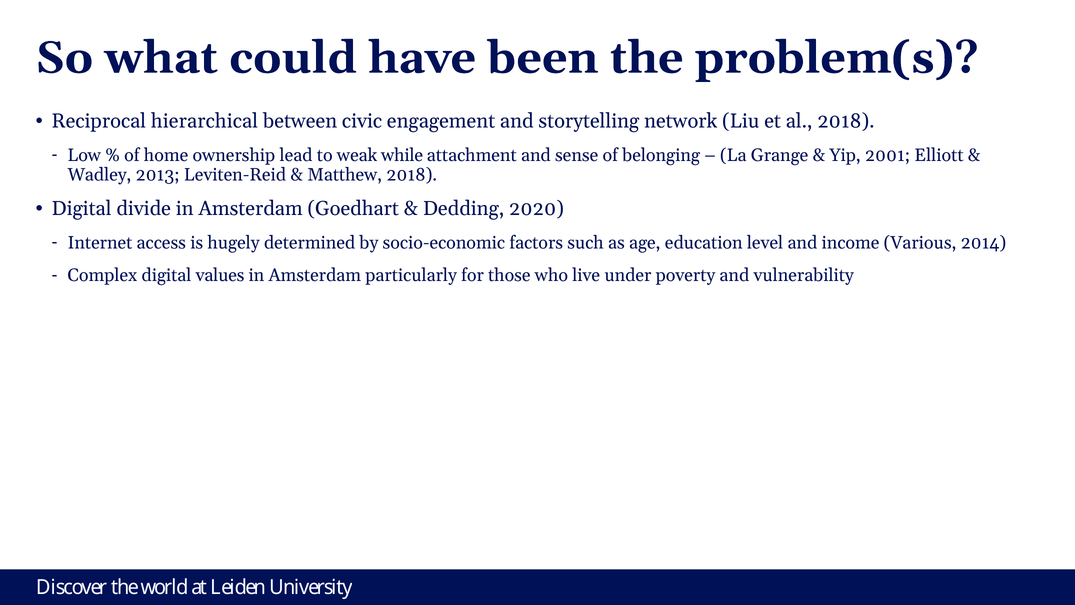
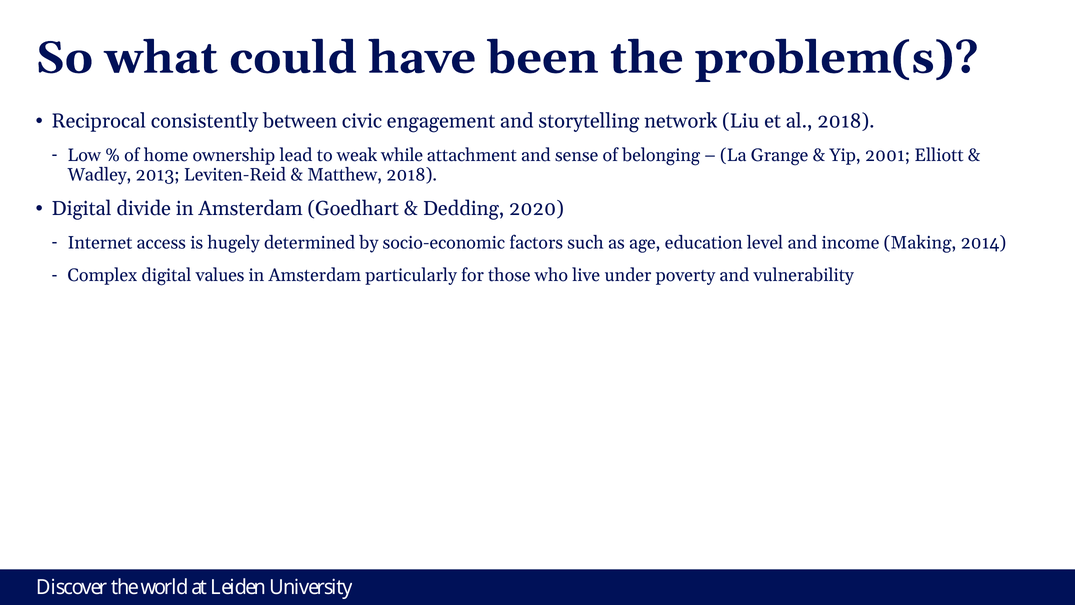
hierarchical: hierarchical -> consistently (205, 121)
Various: Various -> Making (920, 242)
